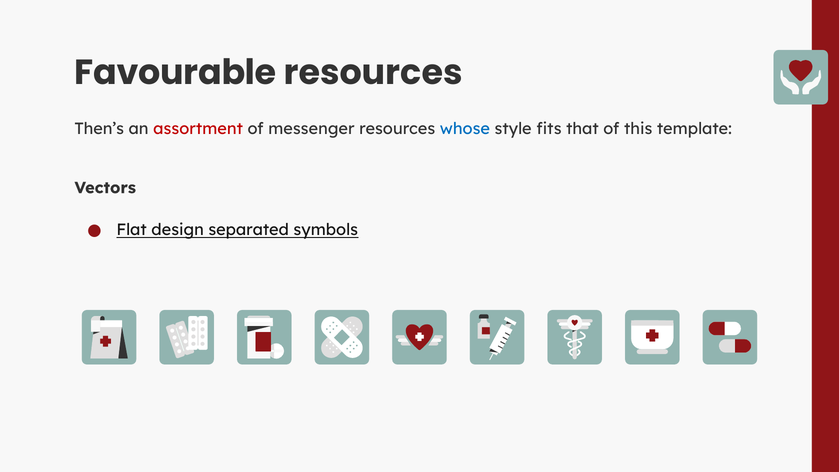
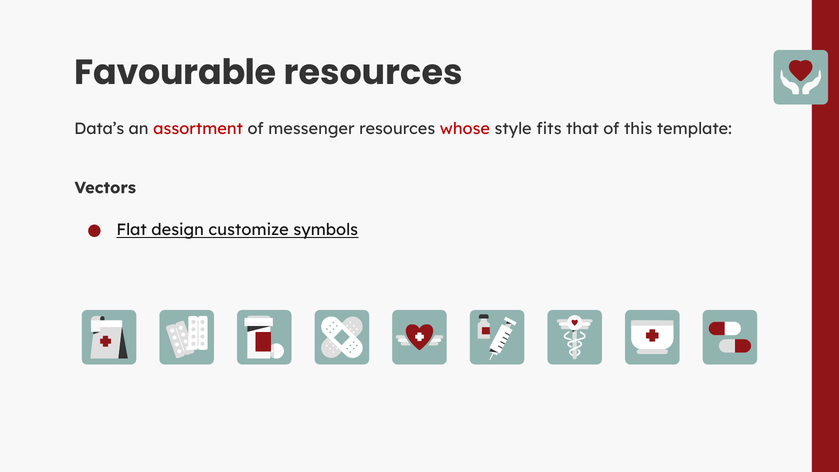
Then’s: Then’s -> Data’s (99, 129)
whose colour: blue -> red (465, 129)
separated: separated -> customize (249, 230)
